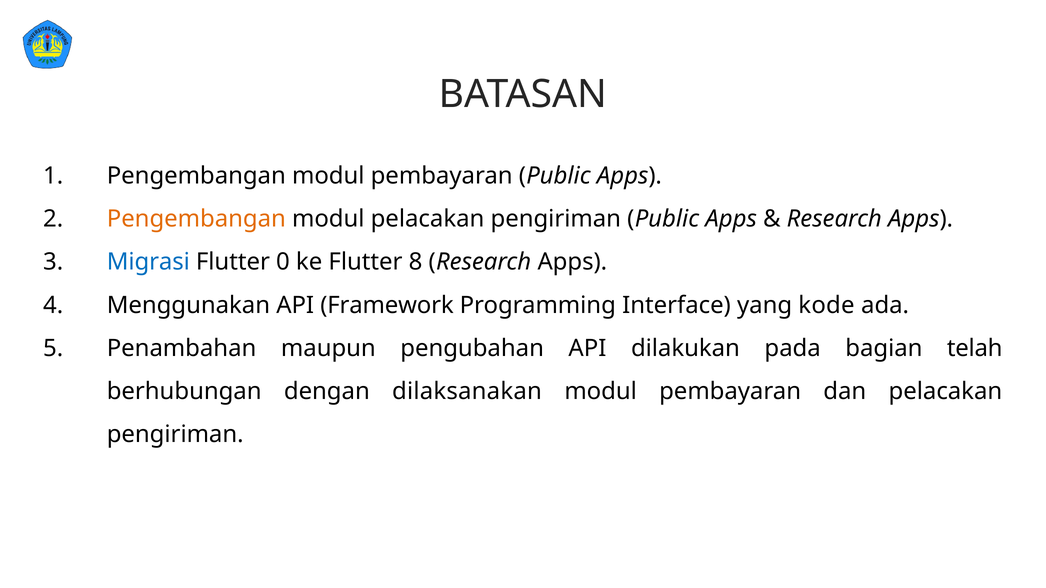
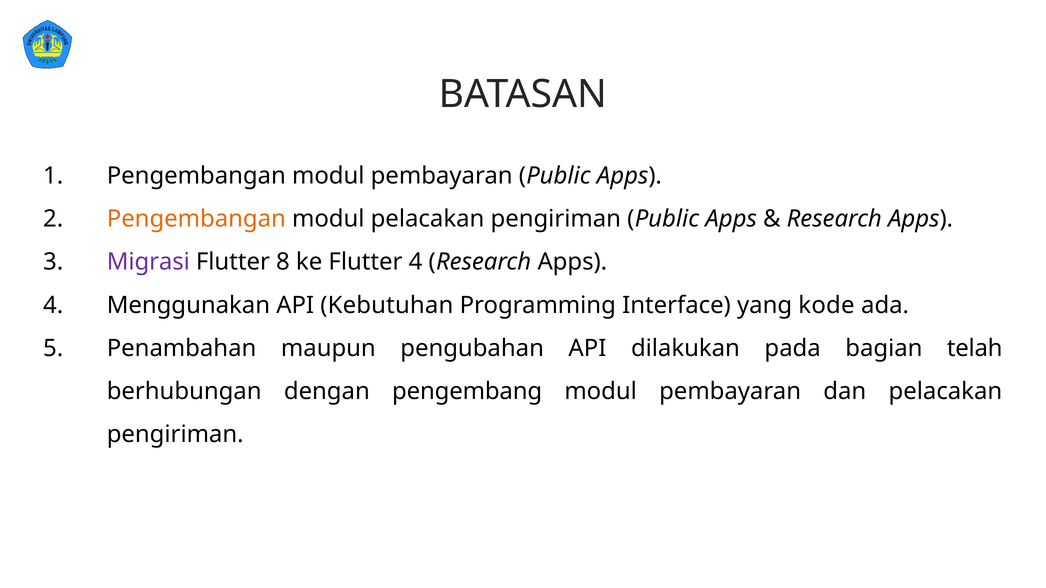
Migrasi colour: blue -> purple (148, 262)
0: 0 -> 8 (283, 262)
Flutter 8: 8 -> 4 (416, 262)
Framework: Framework -> Kebutuhan (387, 305)
dilaksanakan: dilaksanakan -> pengembang (467, 392)
